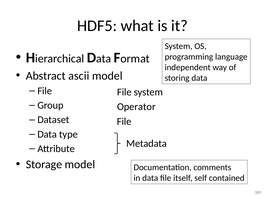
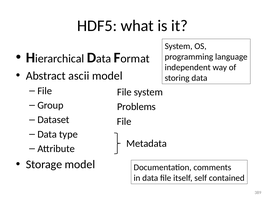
Operator: Operator -> Problems (136, 107)
